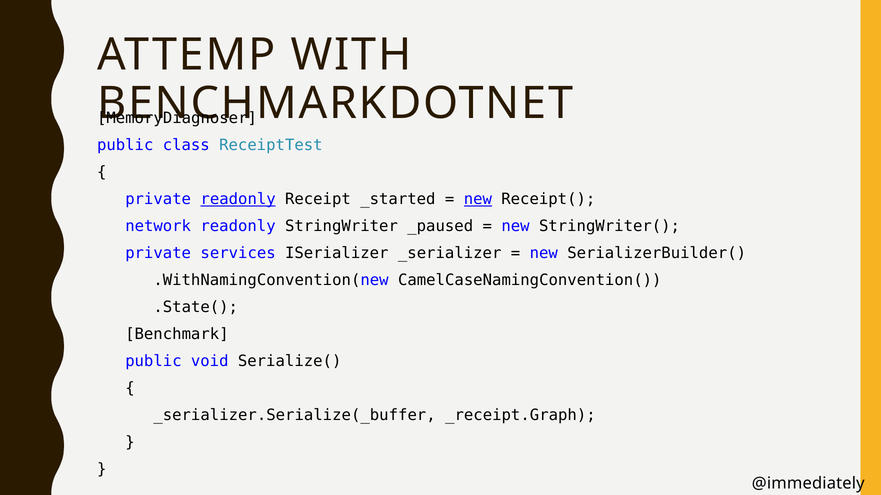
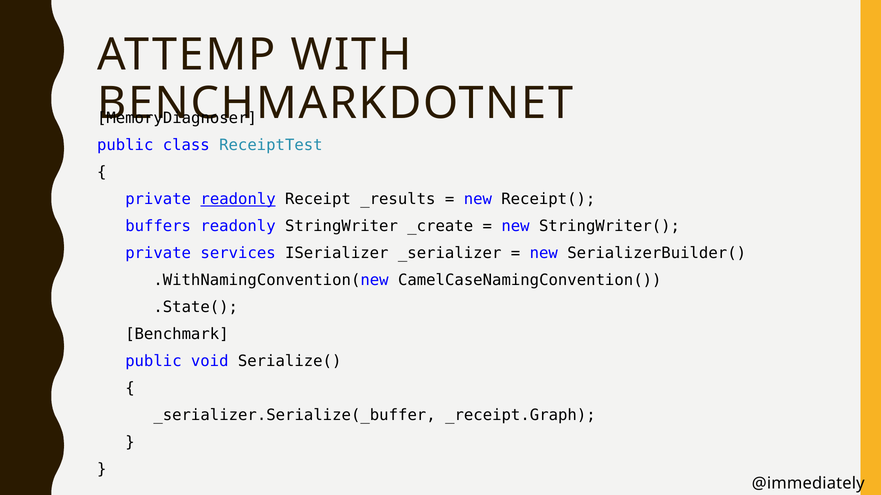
_started: _started -> _results (398, 199)
new underline: present -> none (478, 199)
network: network -> buffers (158, 226)
_paused: _paused -> _create (440, 226)
